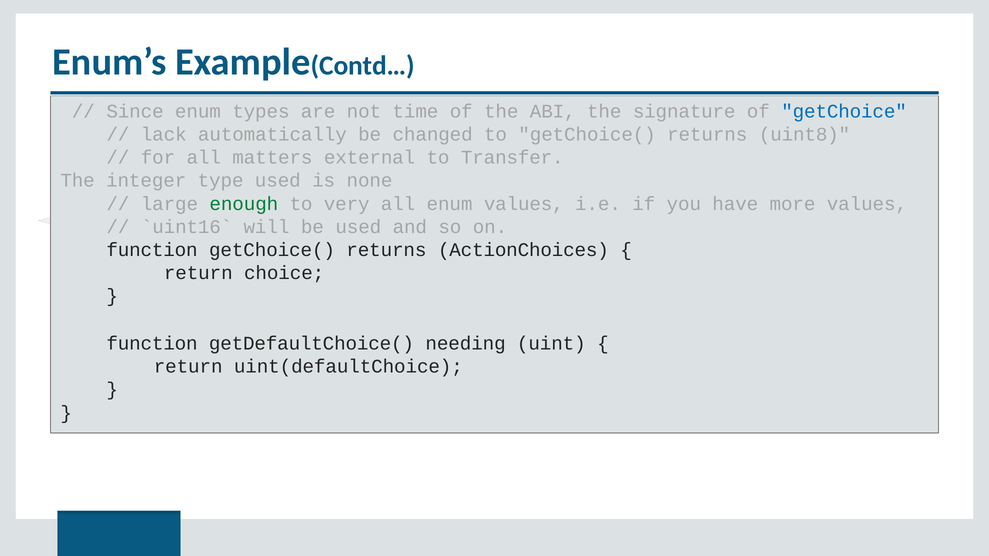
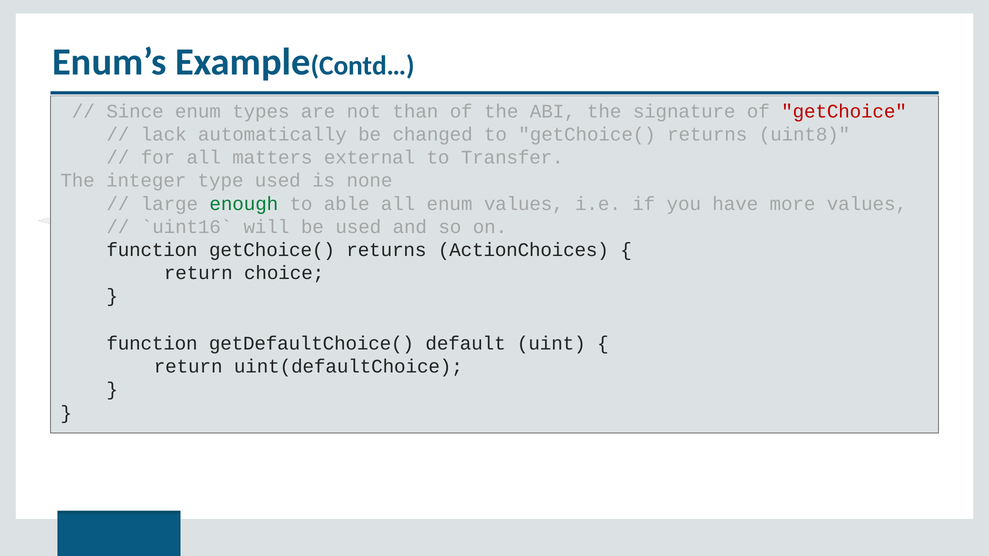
time: time -> than (415, 111)
getChoice colour: blue -> red (844, 111)
very: very -> able (347, 204)
needing: needing -> default (466, 343)
